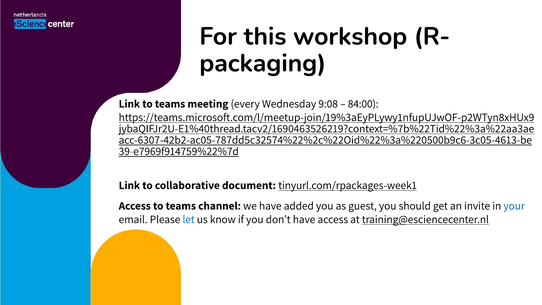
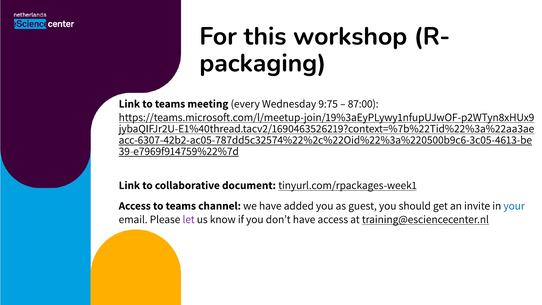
9:08: 9:08 -> 9:75 (328, 104)
84:00: 84:00 -> 87:00 (363, 104)
let colour: blue -> purple (189, 219)
